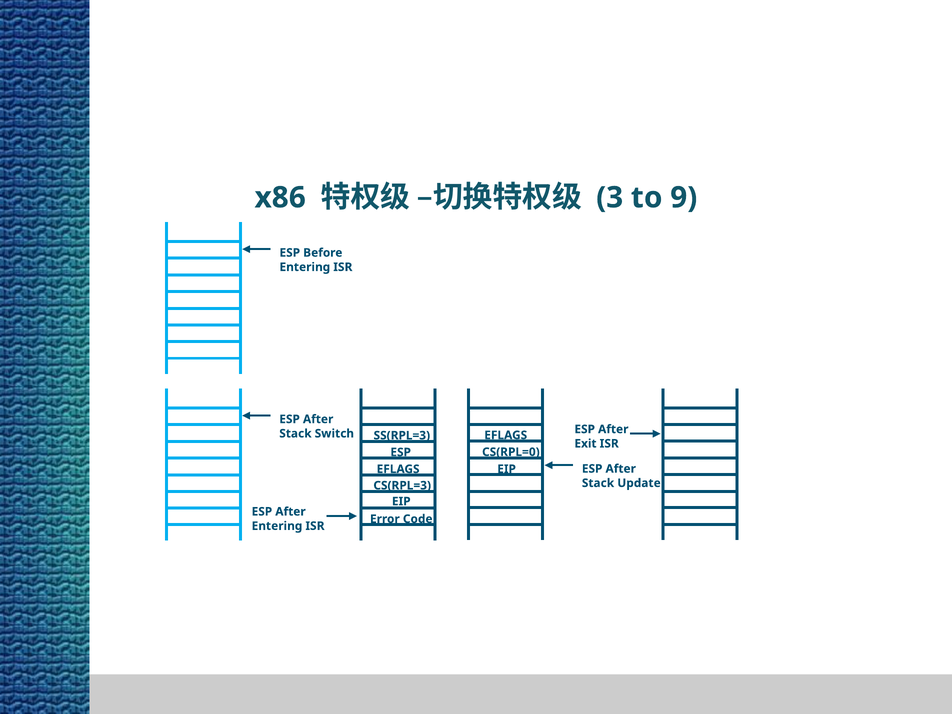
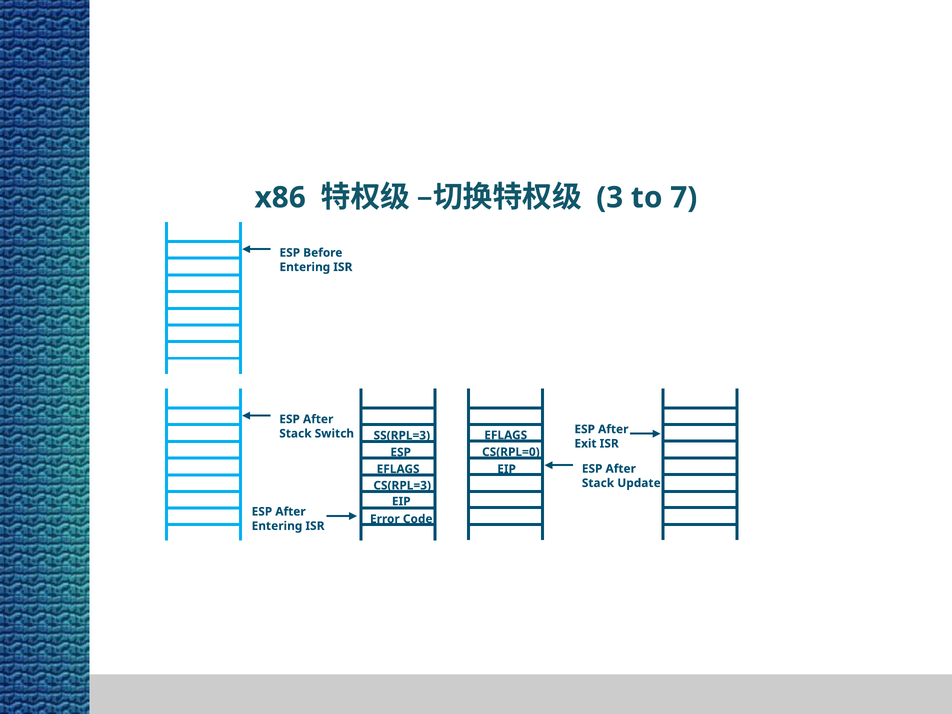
9: 9 -> 7 (684, 198)
